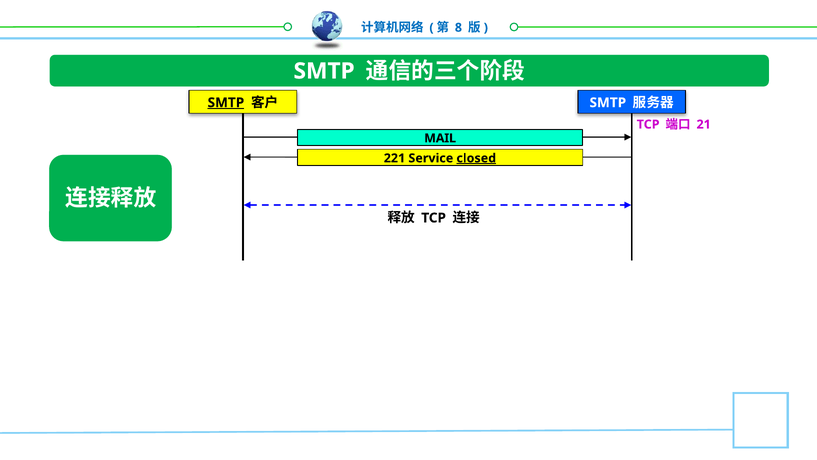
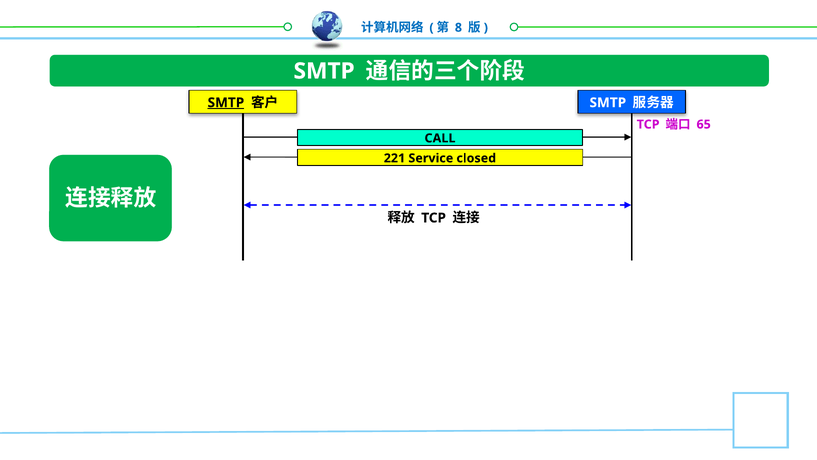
21: 21 -> 65 (704, 124)
MAIL: MAIL -> CALL (440, 138)
closed underline: present -> none (476, 158)
